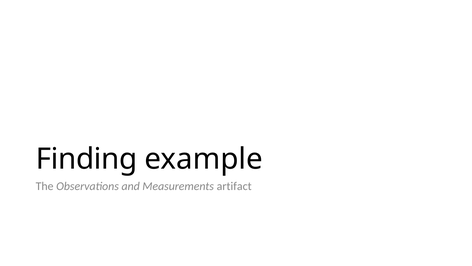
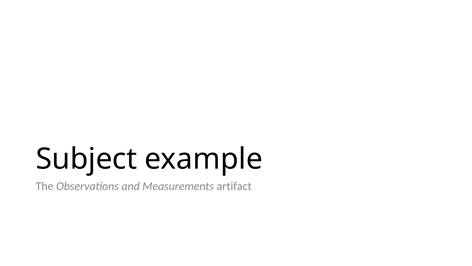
Finding: Finding -> Subject (86, 159)
